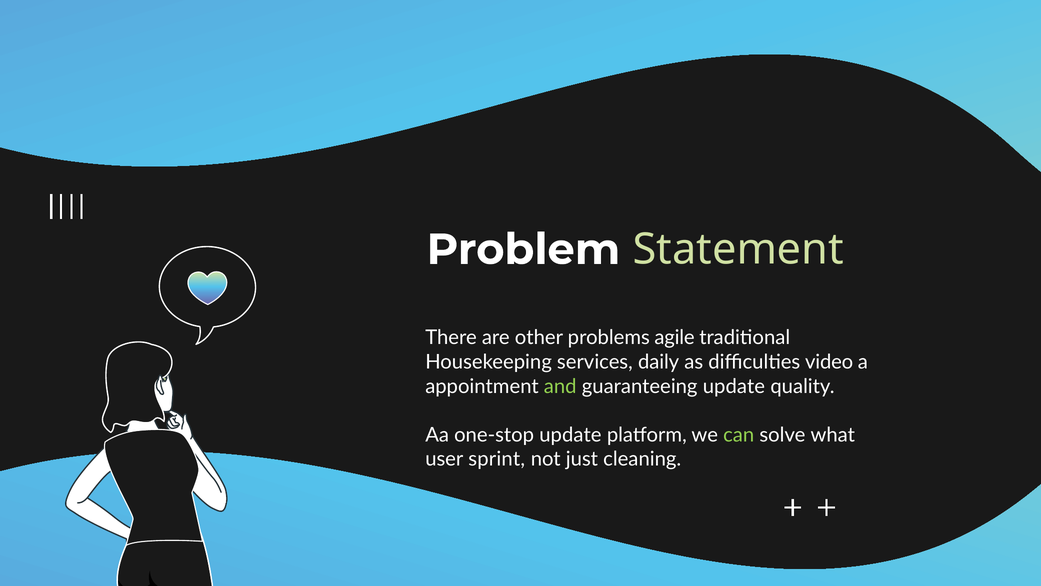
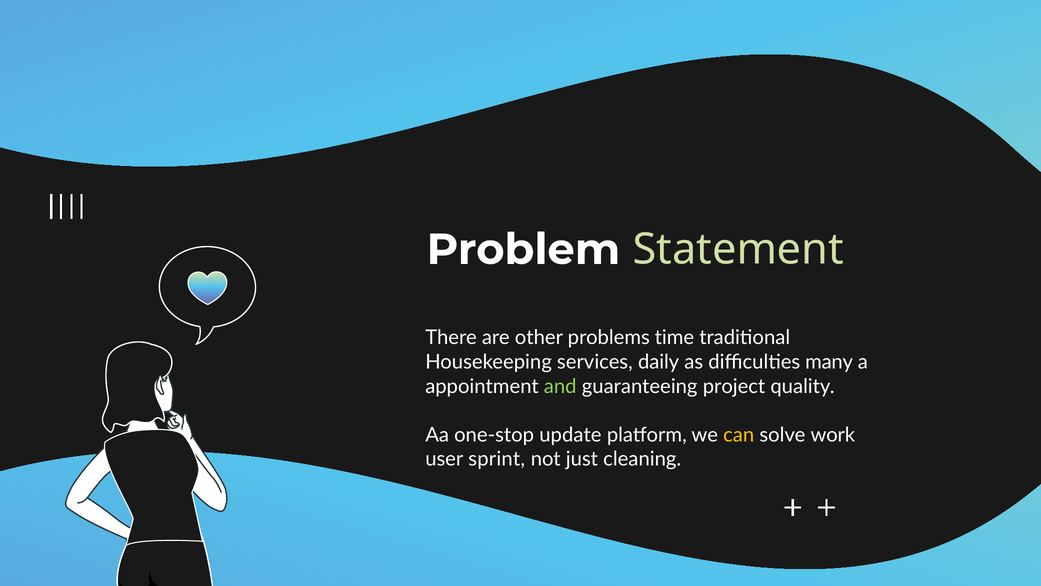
agile: agile -> time (674, 337)
video: video -> many (829, 362)
guaranteeing update: update -> project (734, 386)
can colour: light green -> yellow (739, 435)
what: what -> work (833, 435)
